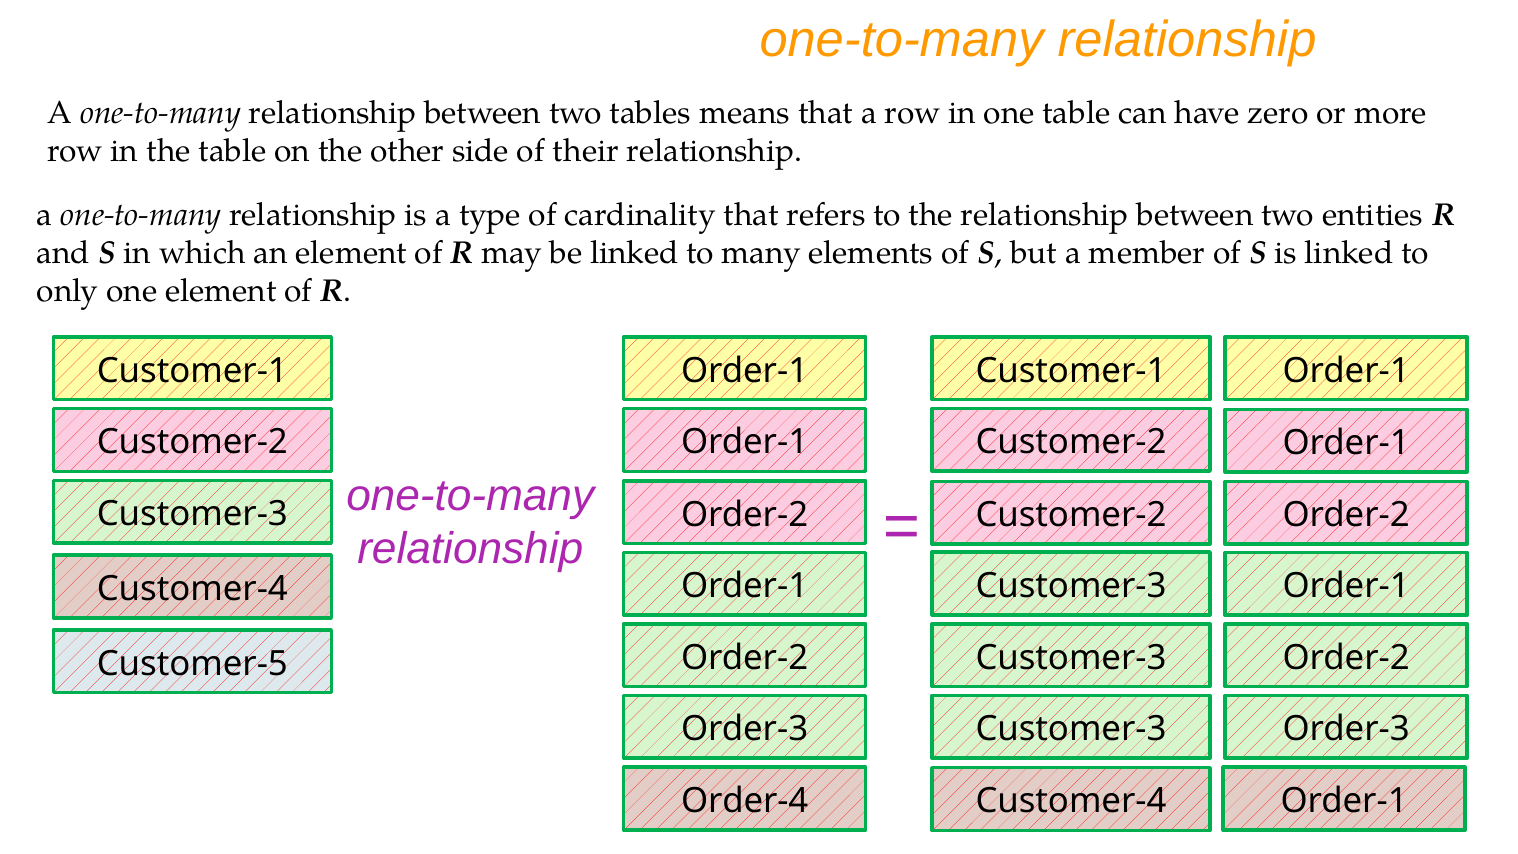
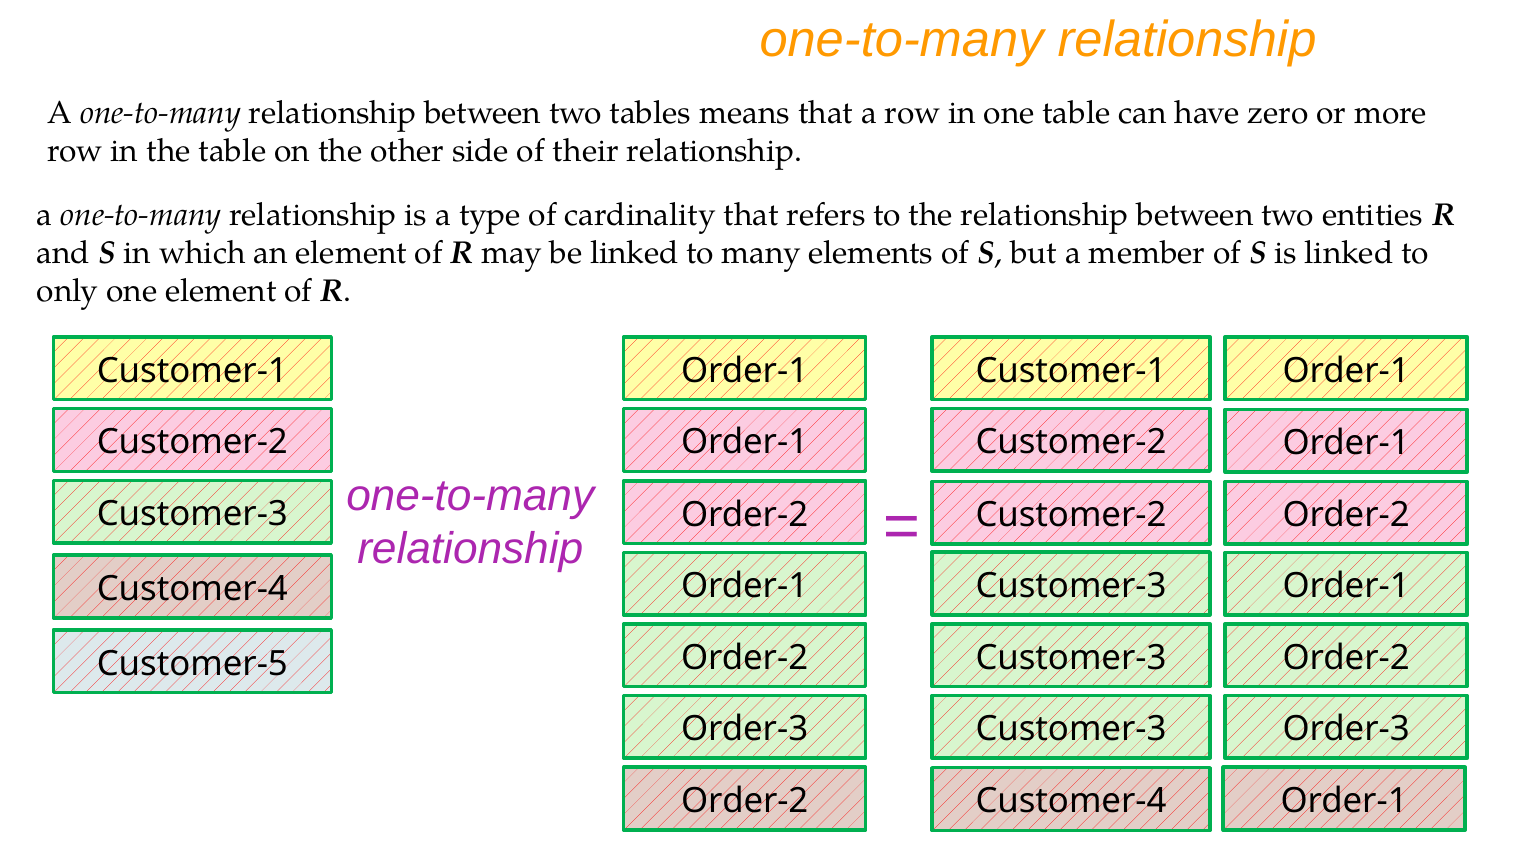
Order-4: Order-4 -> Order-2 (745, 801)
